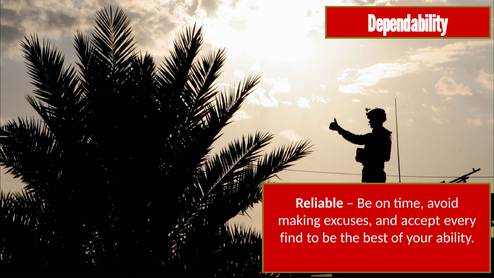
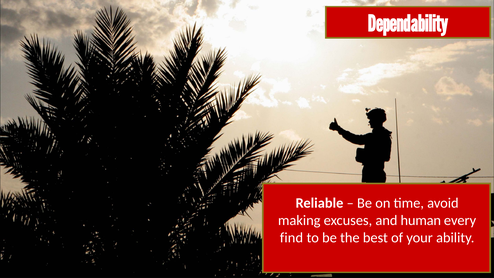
accept: accept -> human (421, 220)
